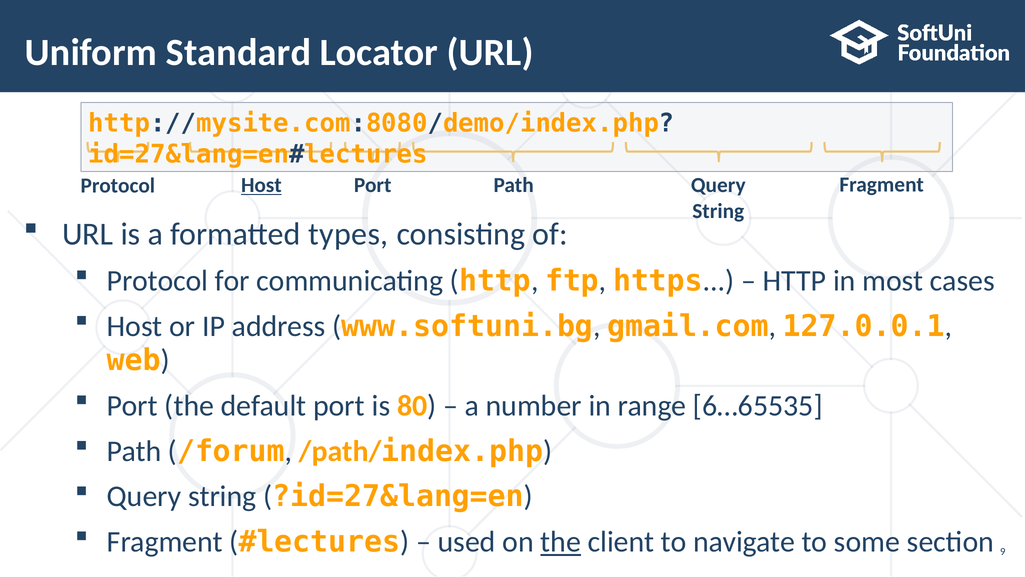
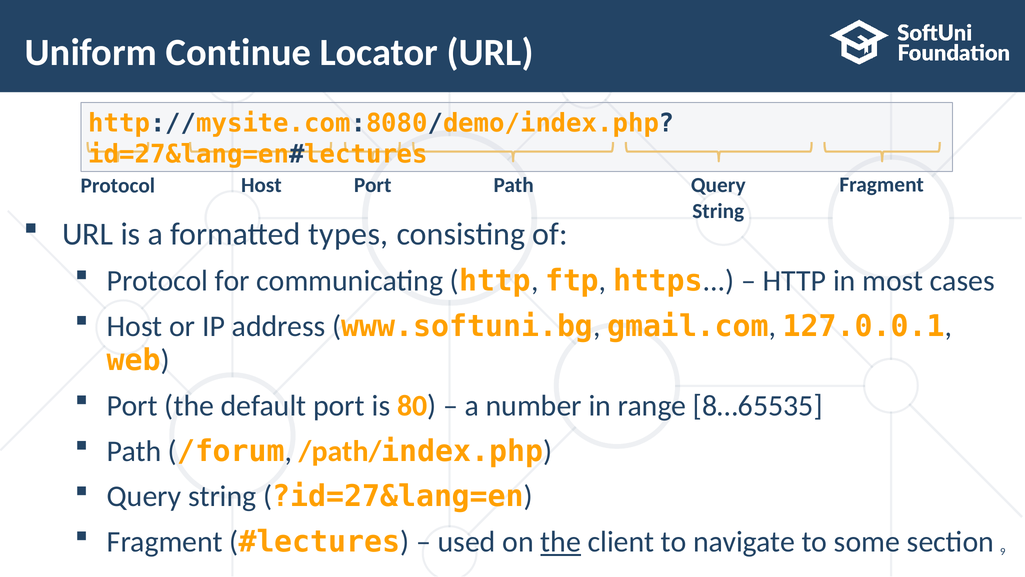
Standard: Standard -> Continue (239, 53)
Host underline: present -> none (261, 185)
6…65535: 6…65535 -> 8…65535 (758, 406)
